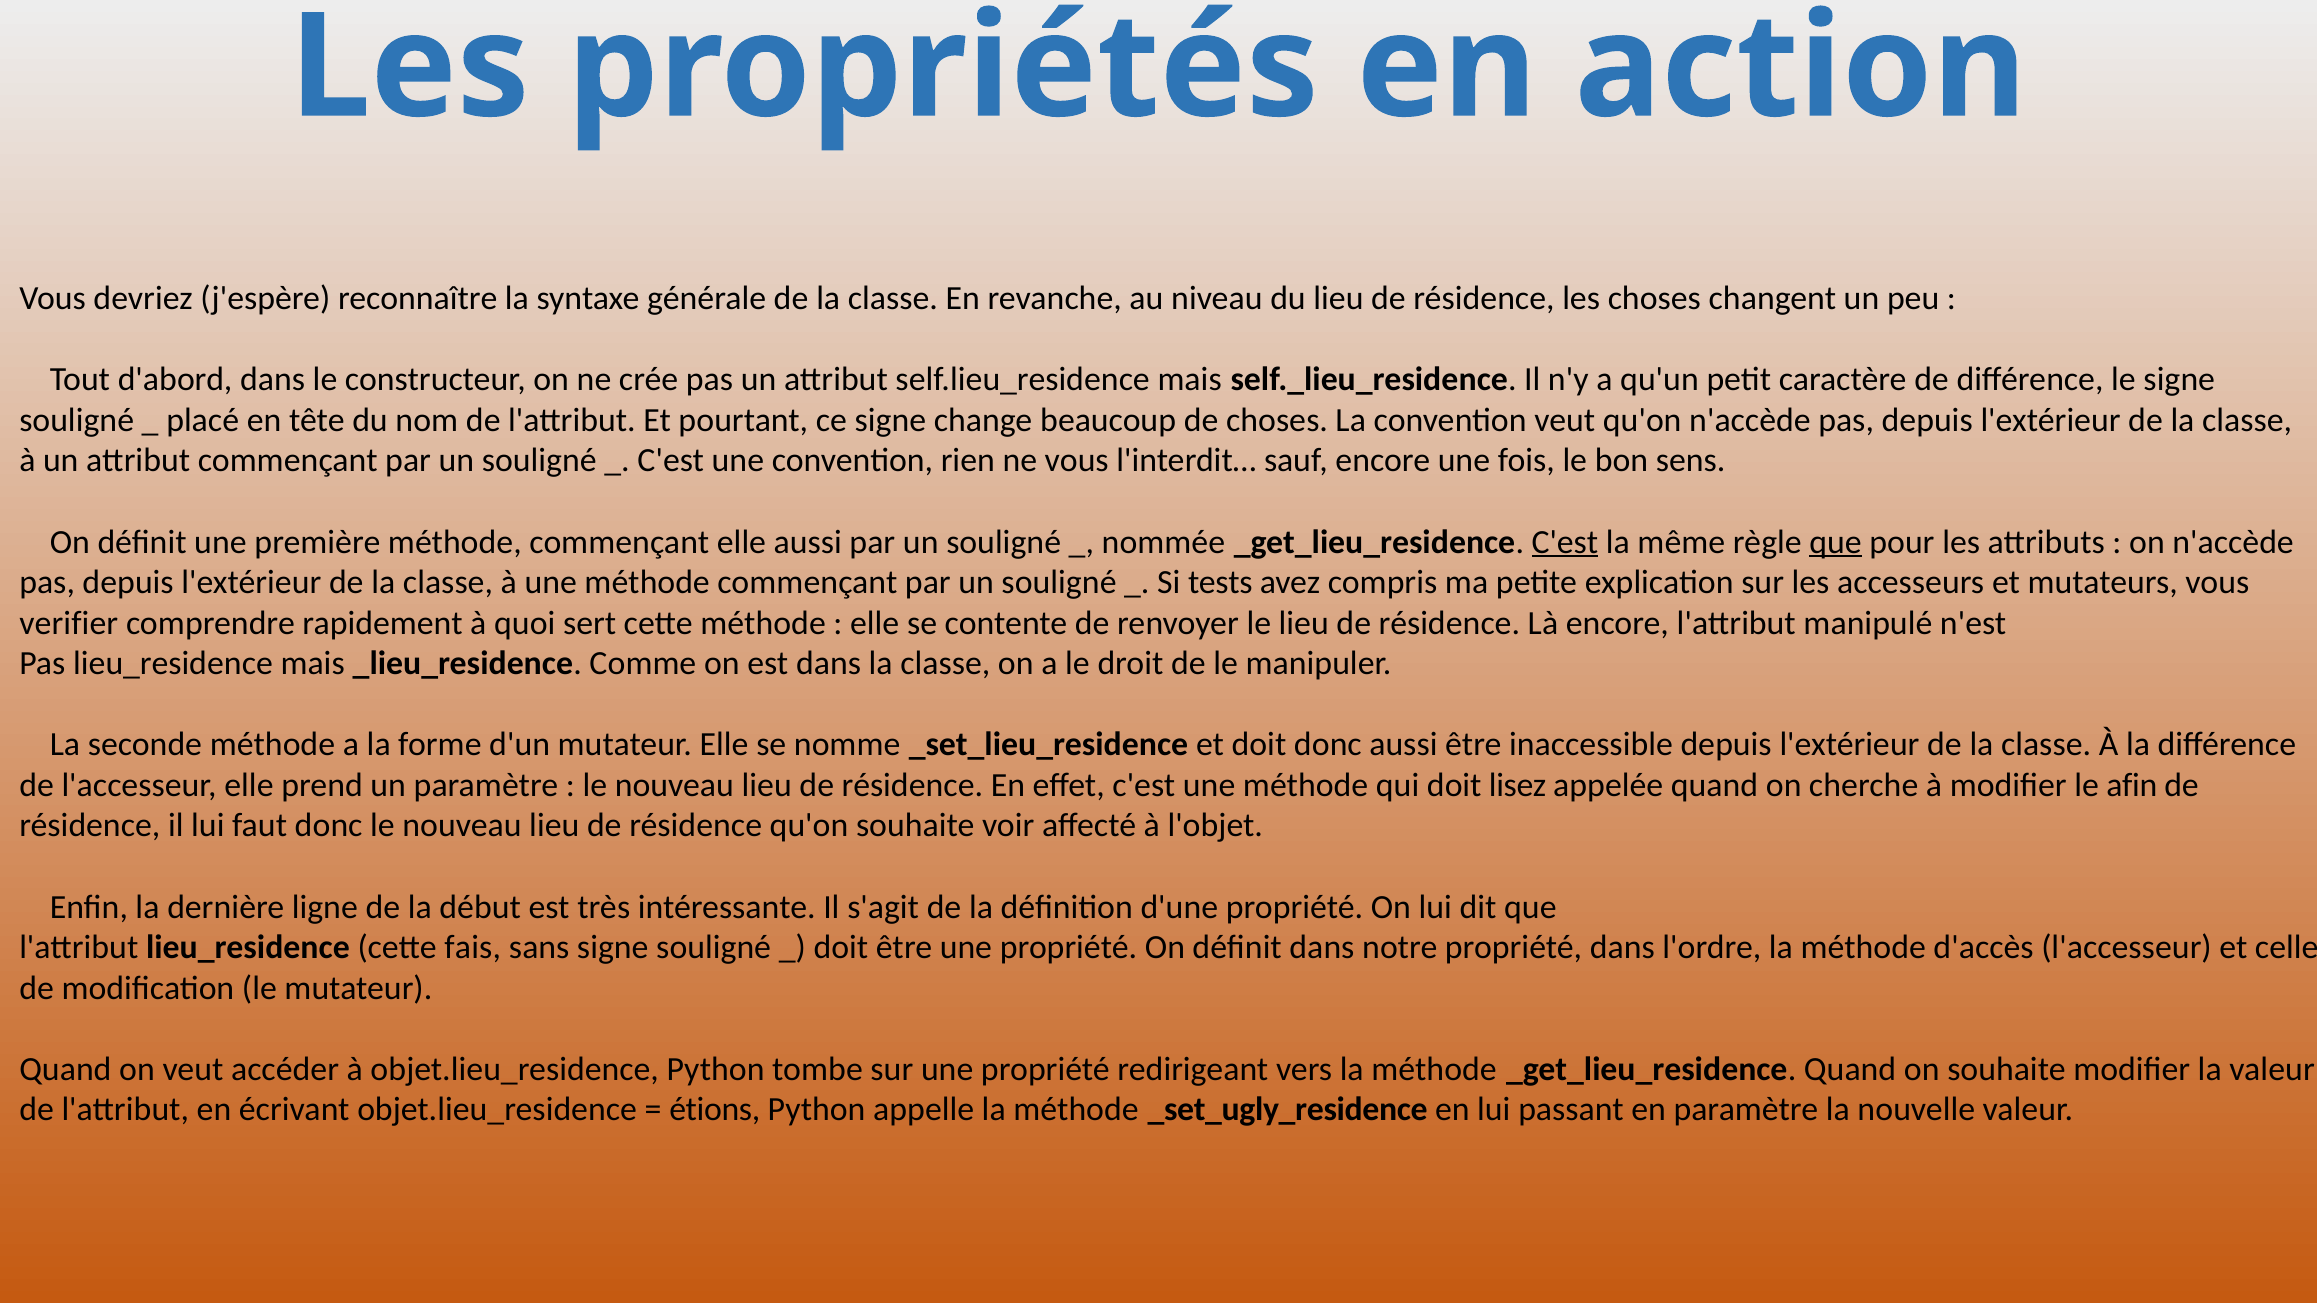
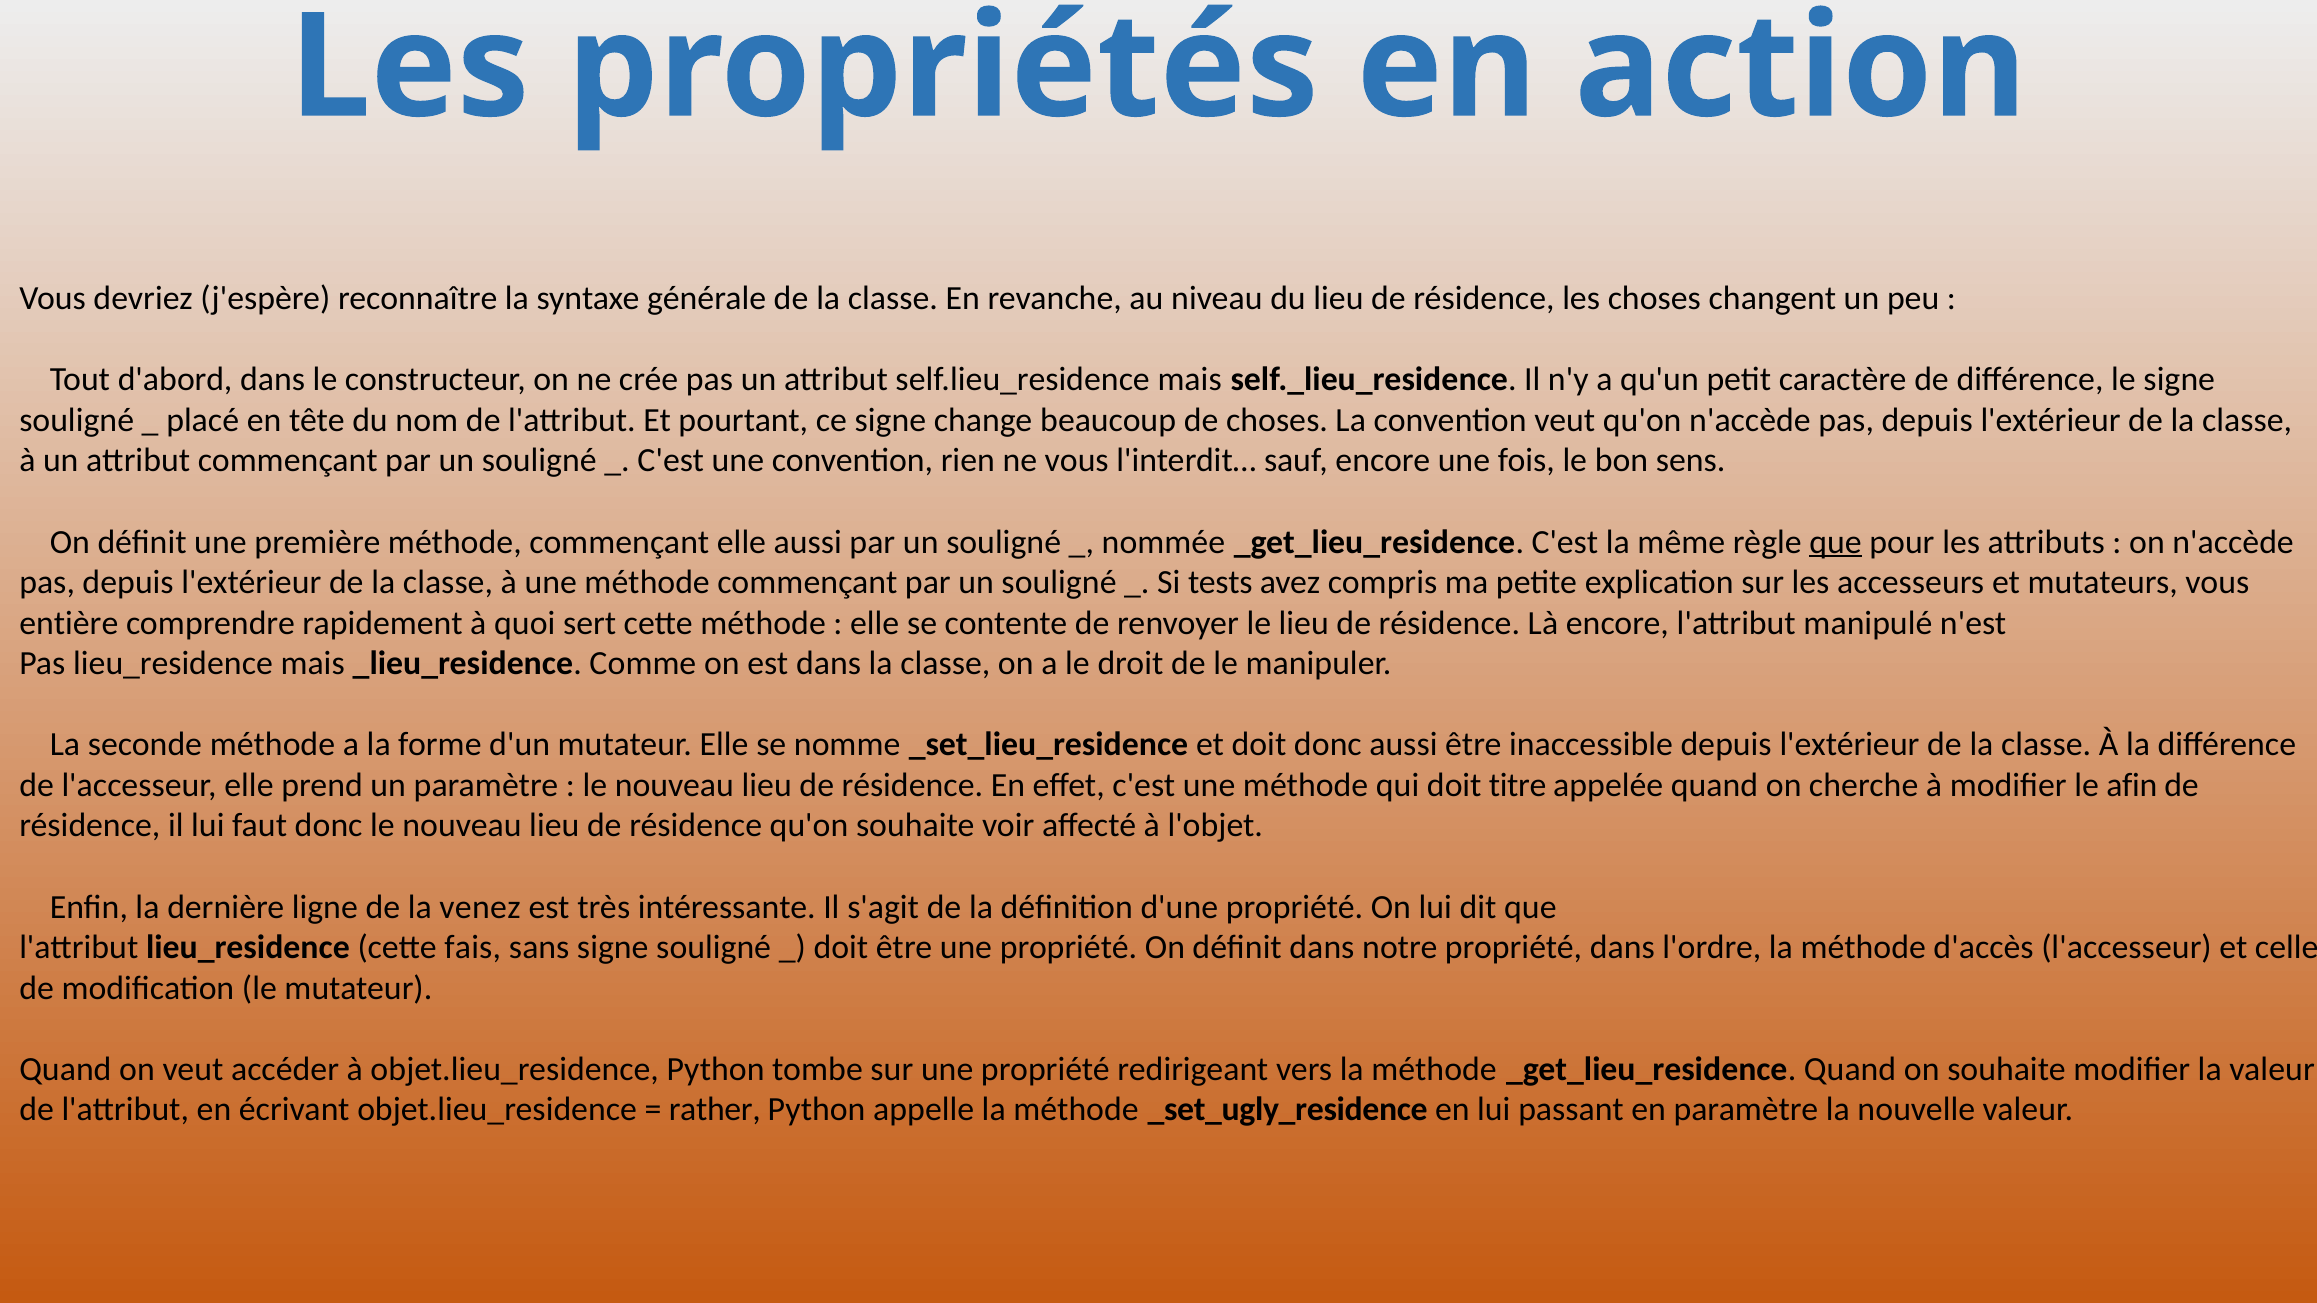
C'est underline: present -> none (1565, 542)
verifier: verifier -> entière (69, 623)
lisez: lisez -> titre (1518, 785)
début: début -> venez (480, 907)
étions: étions -> rather (715, 1110)
